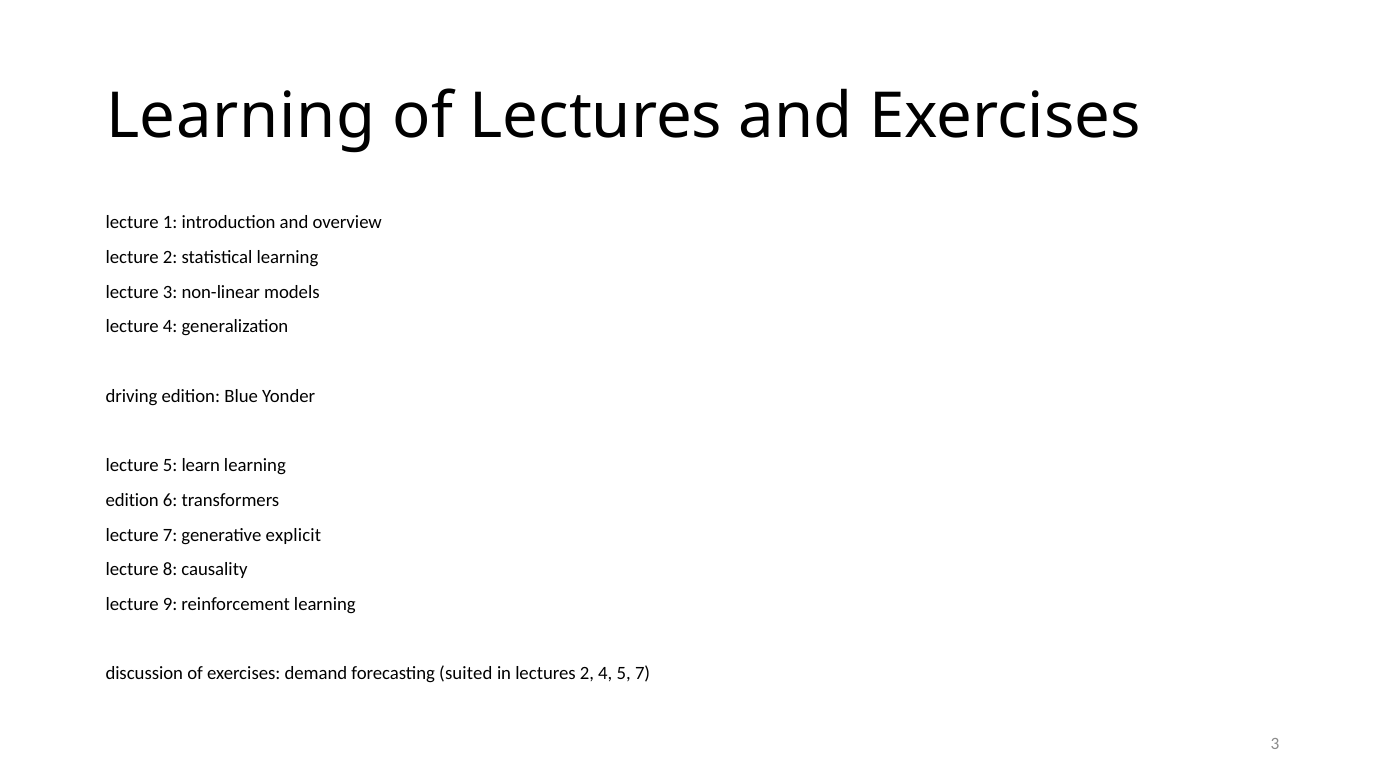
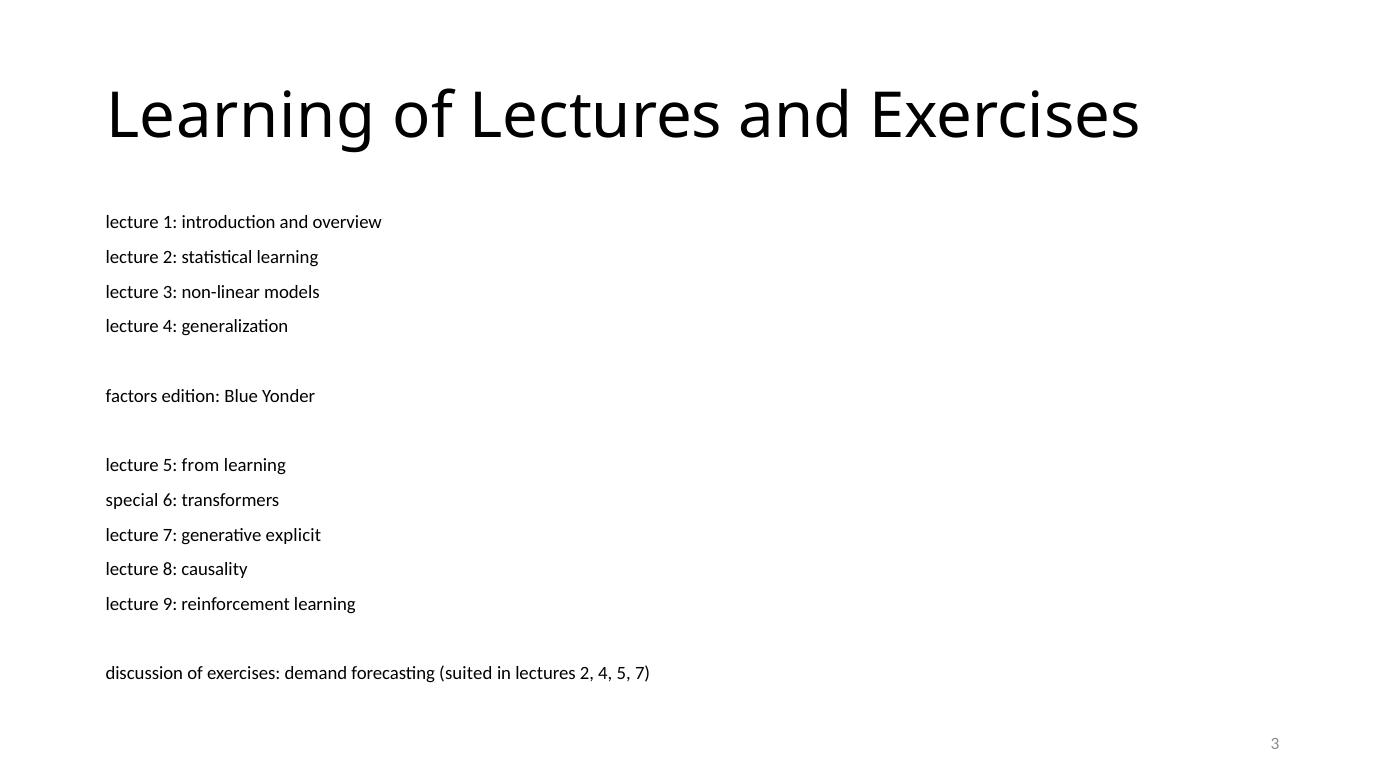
driving: driving -> factors (132, 396)
learn: learn -> from (201, 466)
edition: edition -> special (132, 500)
